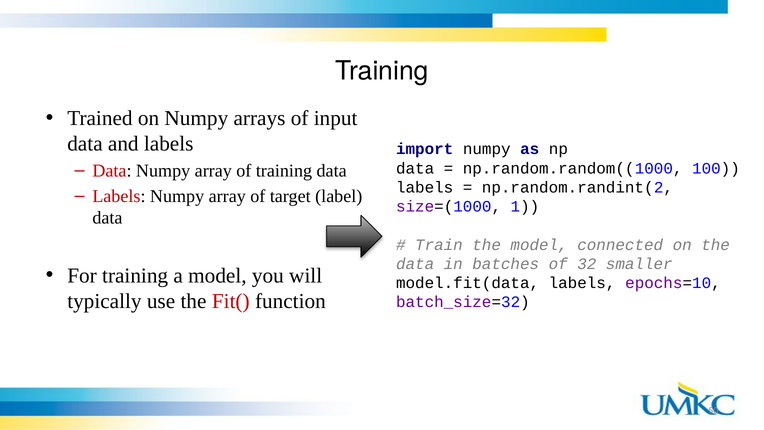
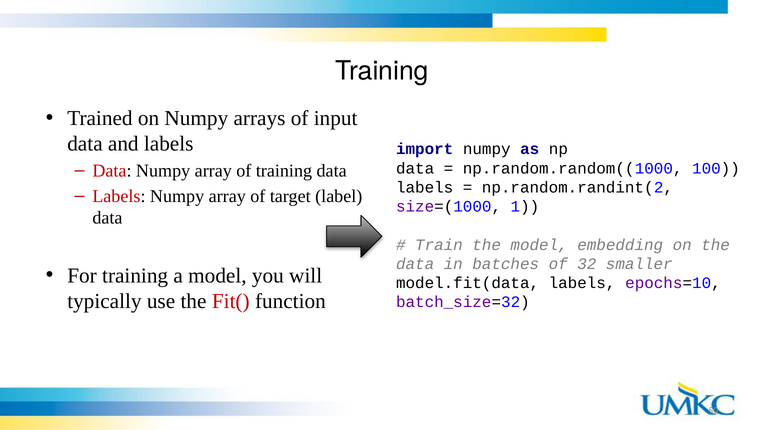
connected: connected -> embedding (620, 245)
